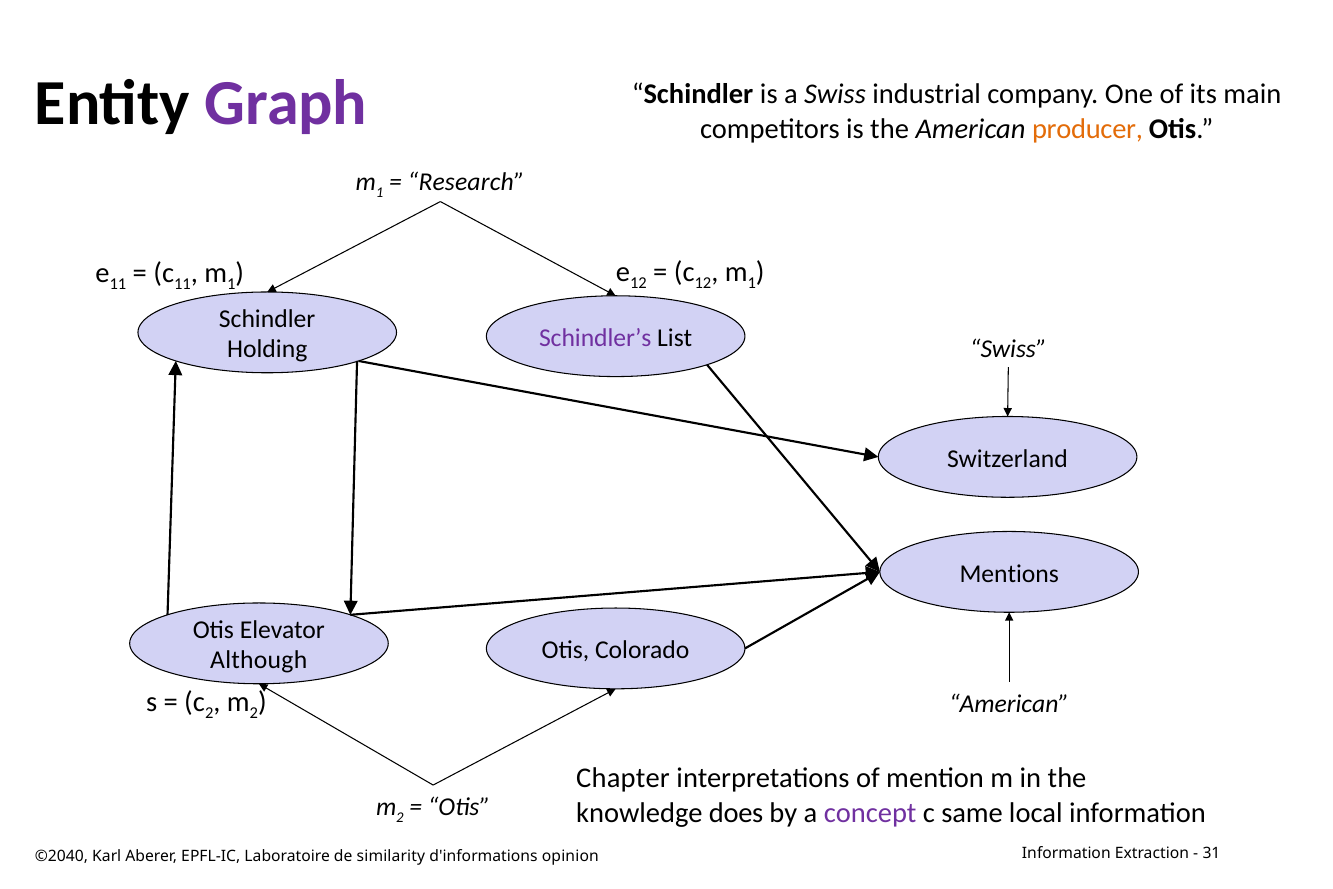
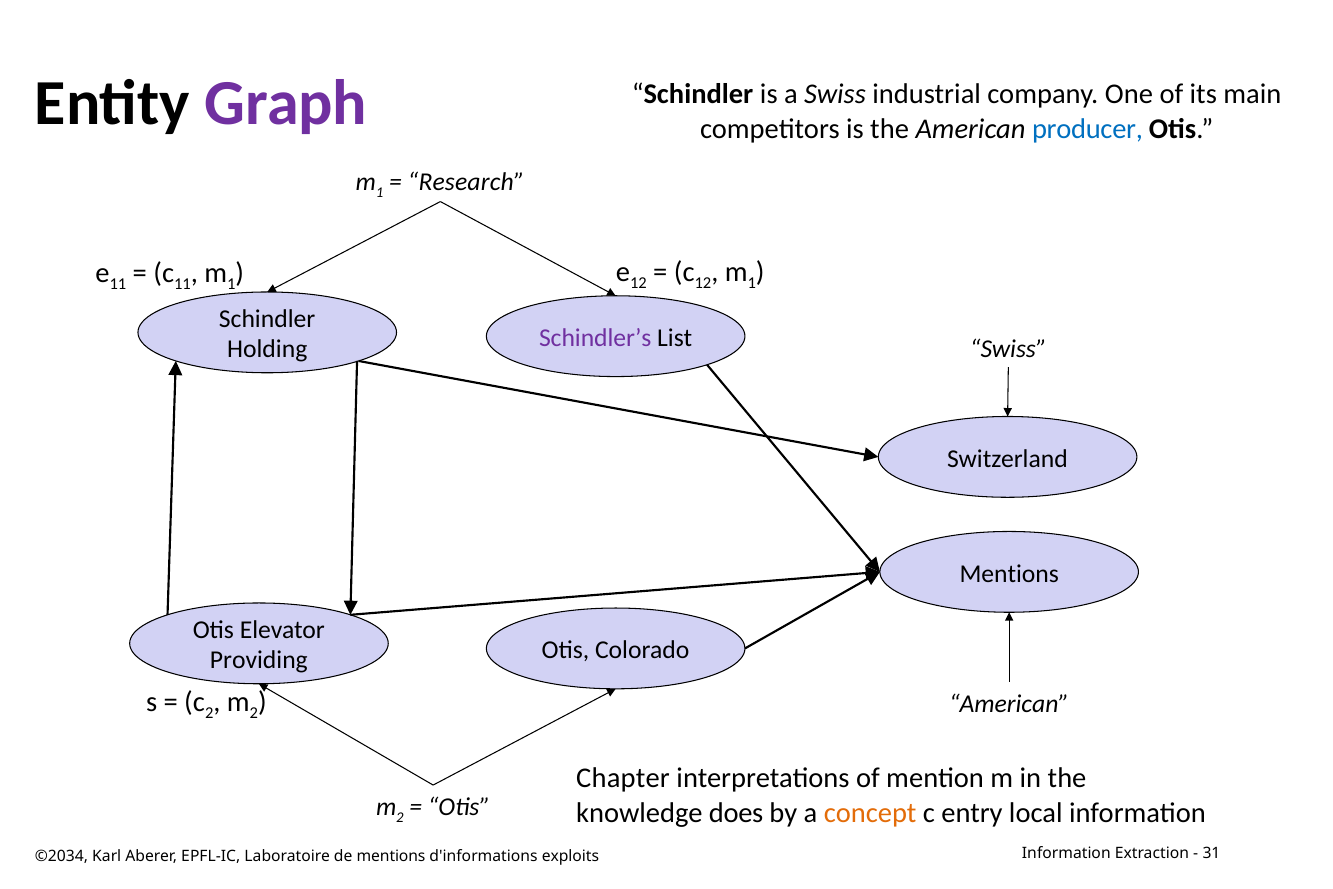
producer colour: orange -> blue (1087, 129)
Although: Although -> Providing (259, 660)
concept colour: purple -> orange (870, 813)
same: same -> entry (972, 813)
©2040: ©2040 -> ©2034 (62, 856)
de similarity: similarity -> mentions (391, 856)
opinion: opinion -> exploits (570, 856)
